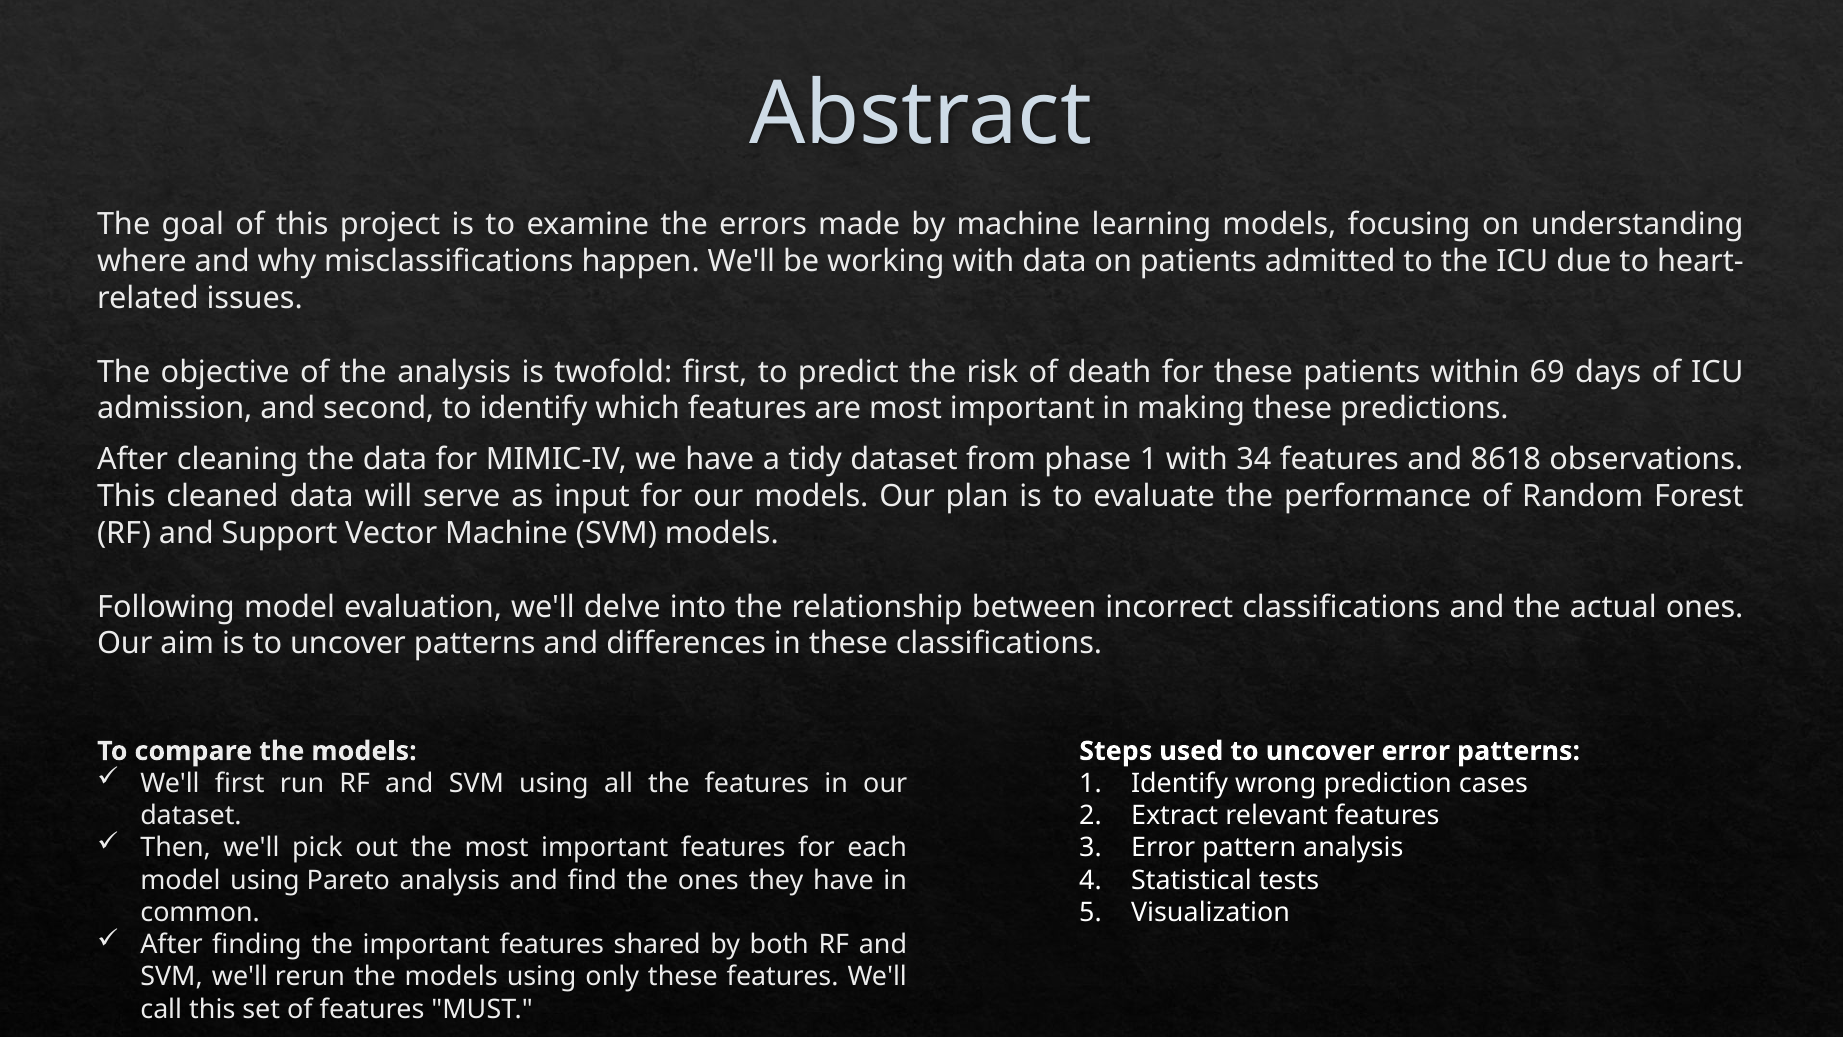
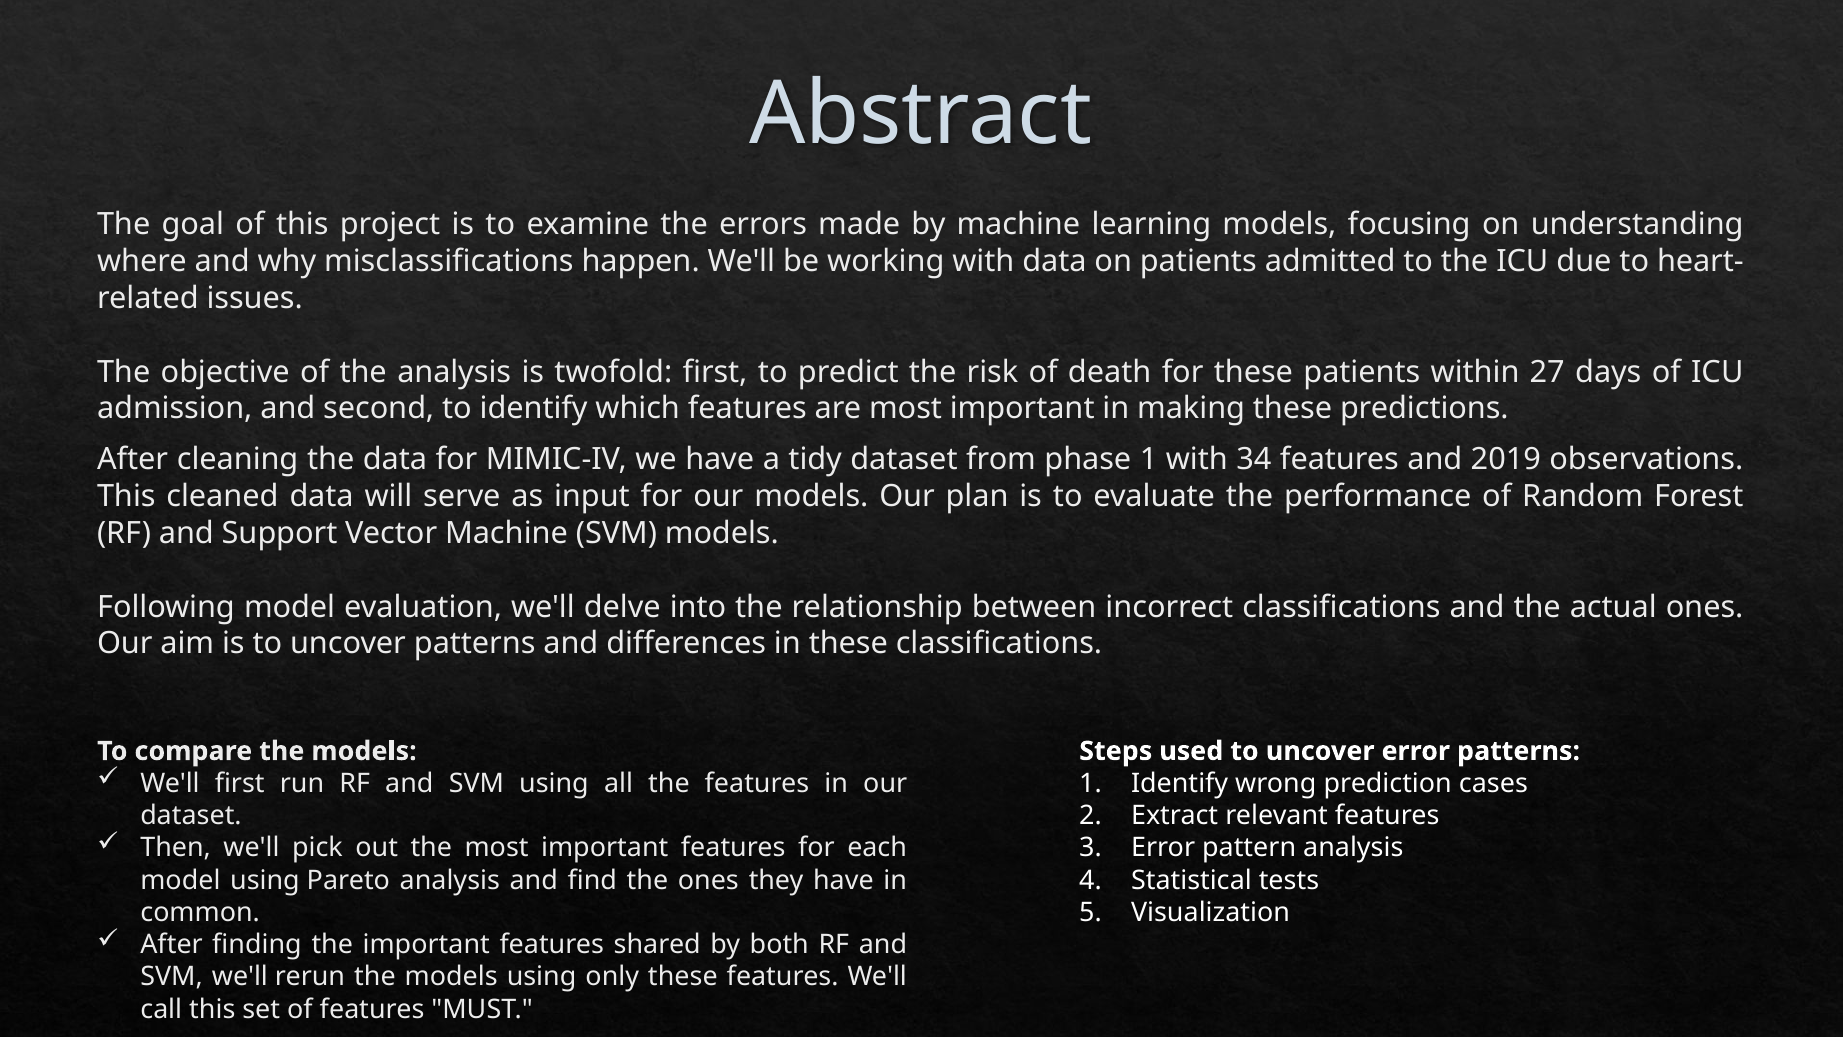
69: 69 -> 27 (1547, 372)
8618: 8618 -> 2019 (1506, 459)
